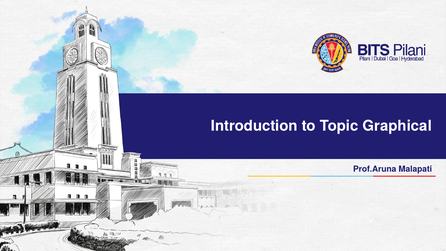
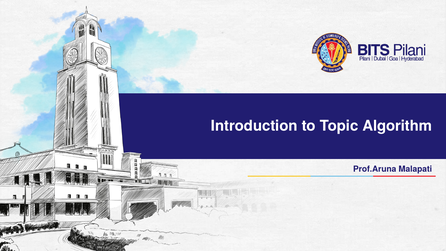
Graphical: Graphical -> Algorithm (397, 126)
